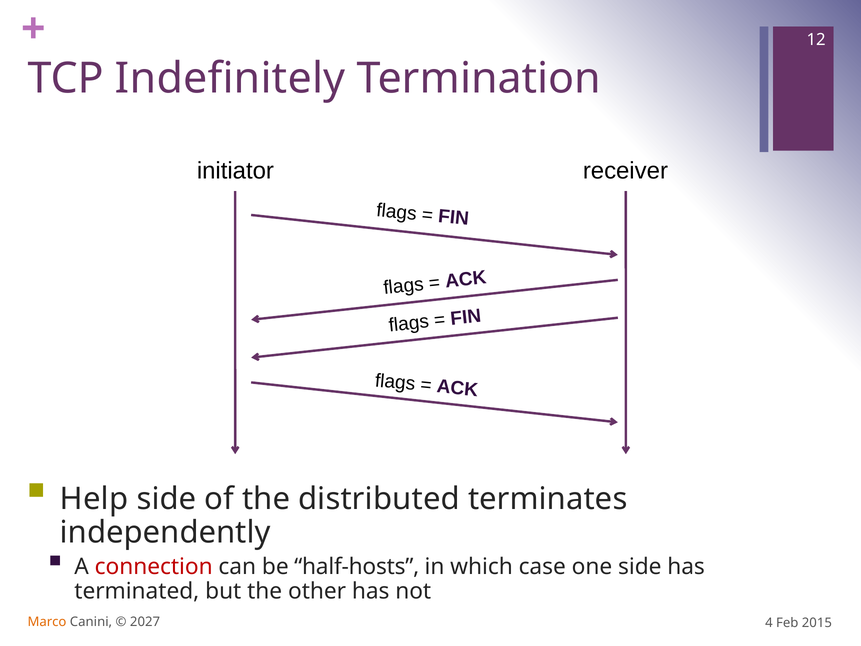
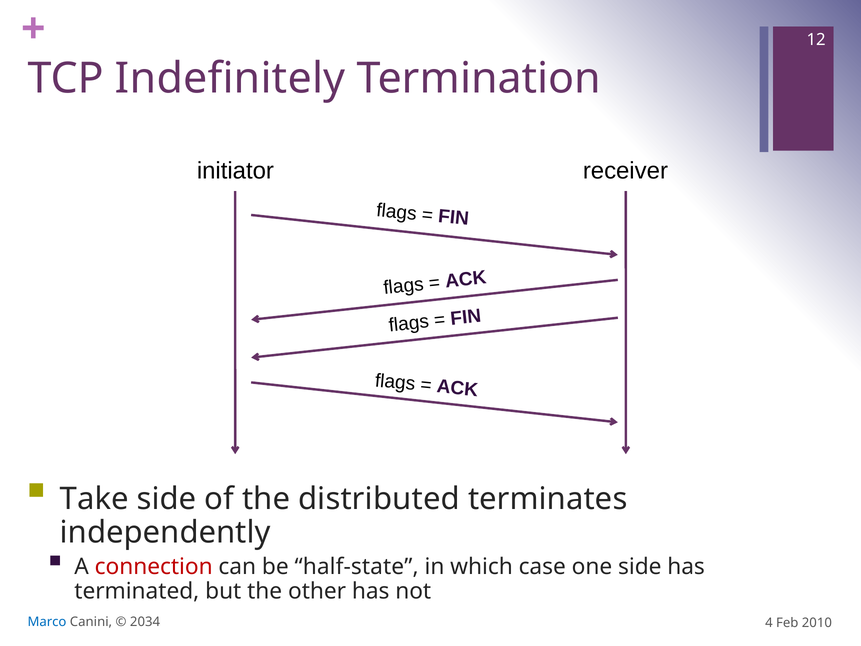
Help: Help -> Take (94, 499)
half-hosts: half-hosts -> half-state (357, 567)
Marco colour: orange -> blue (47, 622)
2027: 2027 -> 2034 (145, 622)
2015: 2015 -> 2010 (817, 623)
